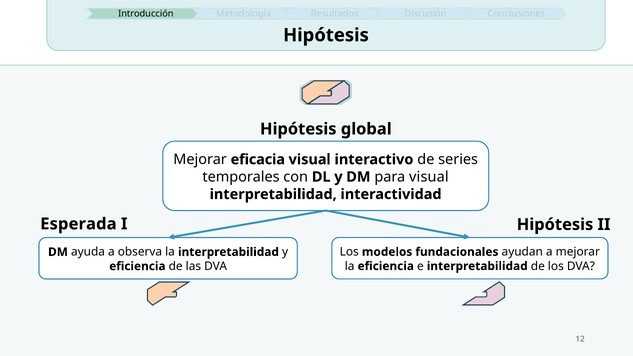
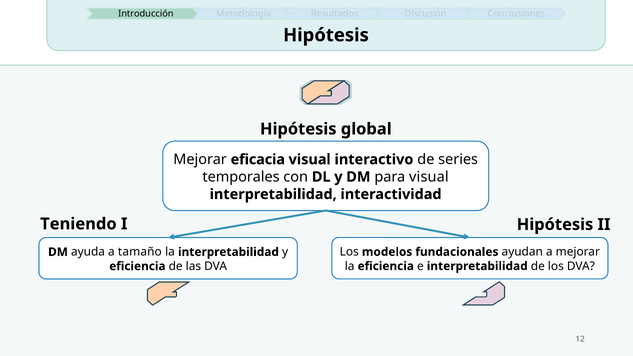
Esperada: Esperada -> Teniendo (78, 224)
observa: observa -> tamaño (140, 252)
